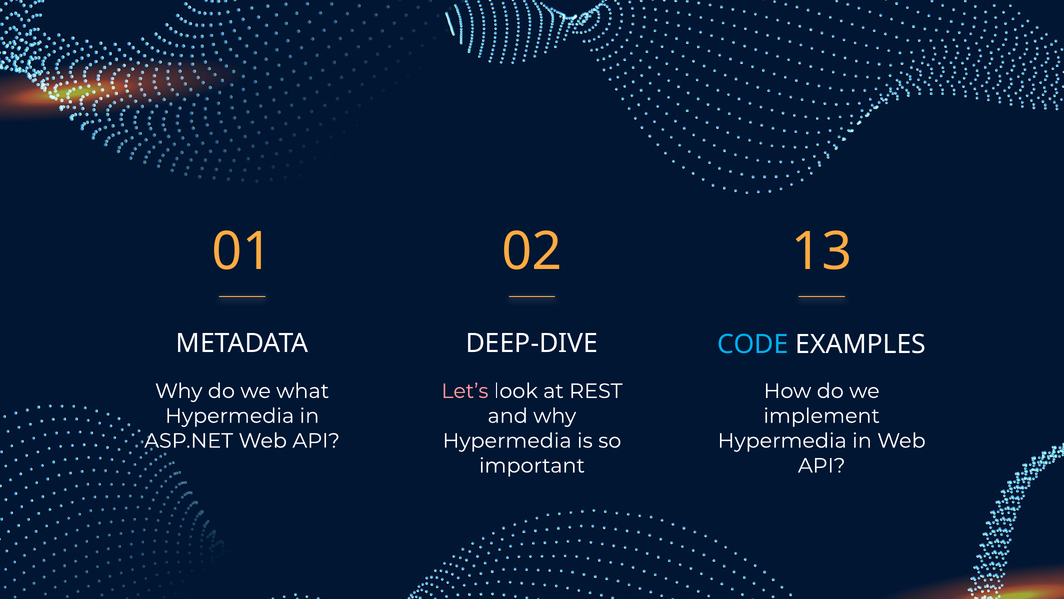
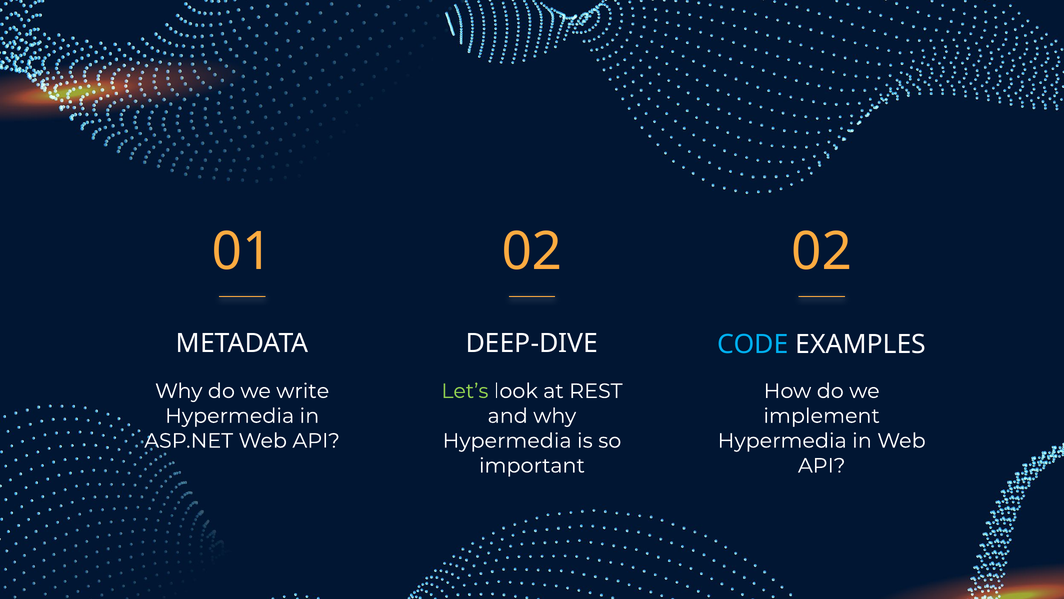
02 13: 13 -> 02 (822, 251)
what: what -> write (303, 391)
Let’s colour: pink -> light green (465, 391)
